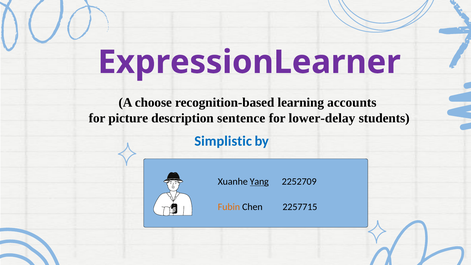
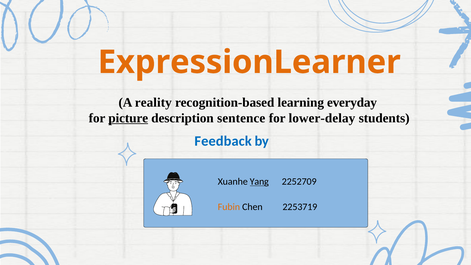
ExpressionLearner colour: purple -> orange (249, 62)
choose: choose -> reality (153, 102)
accounts: accounts -> everyday (352, 102)
picture underline: none -> present (128, 118)
Simplistic: Simplistic -> Feedback (223, 141)
2257715: 2257715 -> 2253719 (300, 207)
